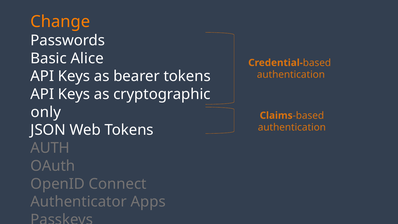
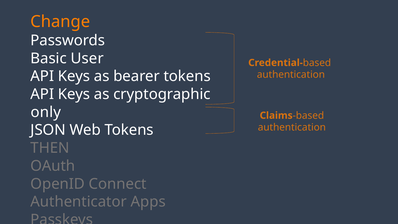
Alice: Alice -> User (87, 58)
AUTH: AUTH -> THEN (50, 148)
